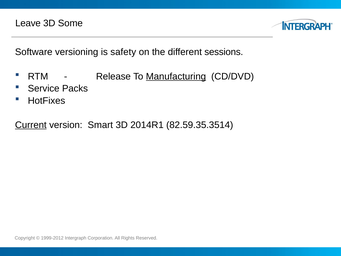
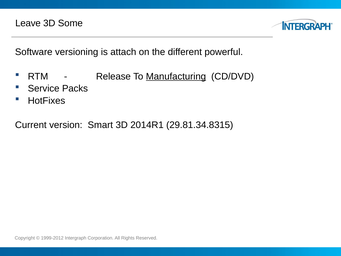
safety: safety -> attach (123, 52)
sessions: sessions -> powerful (224, 52)
Current underline: present -> none (31, 125)
82.59.35.3514: 82.59.35.3514 -> 29.81.34.8315 (200, 125)
